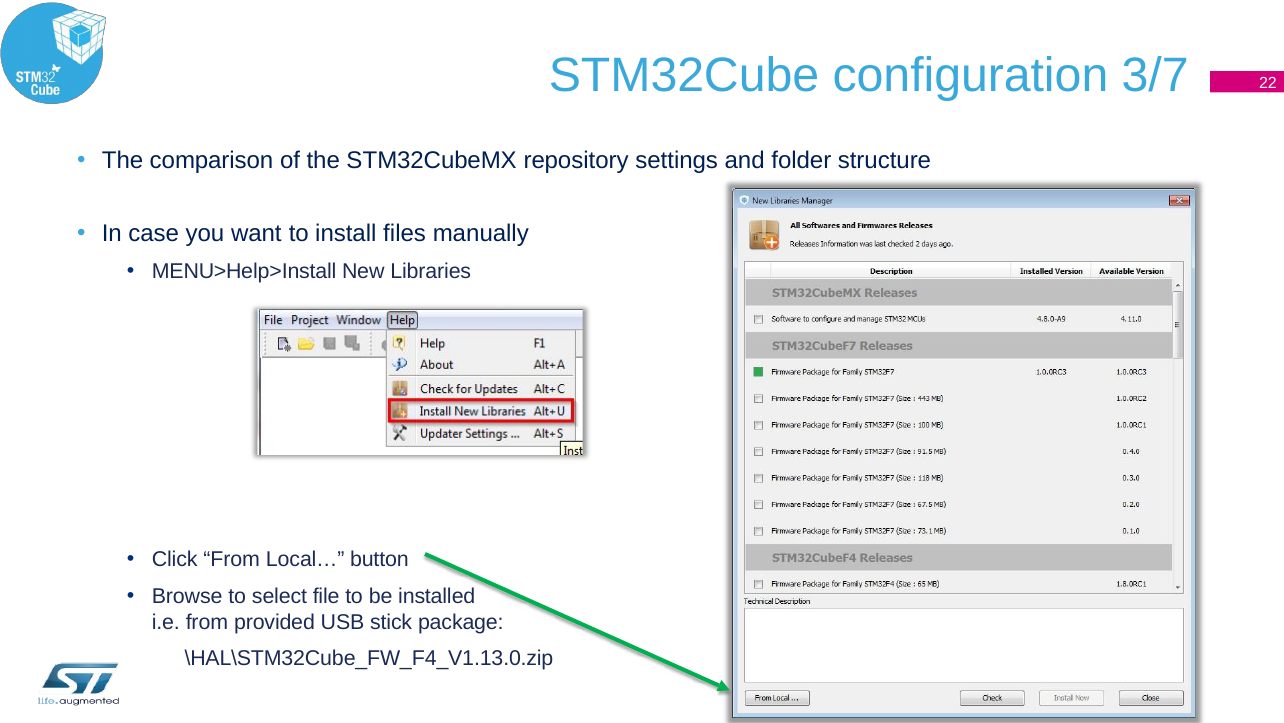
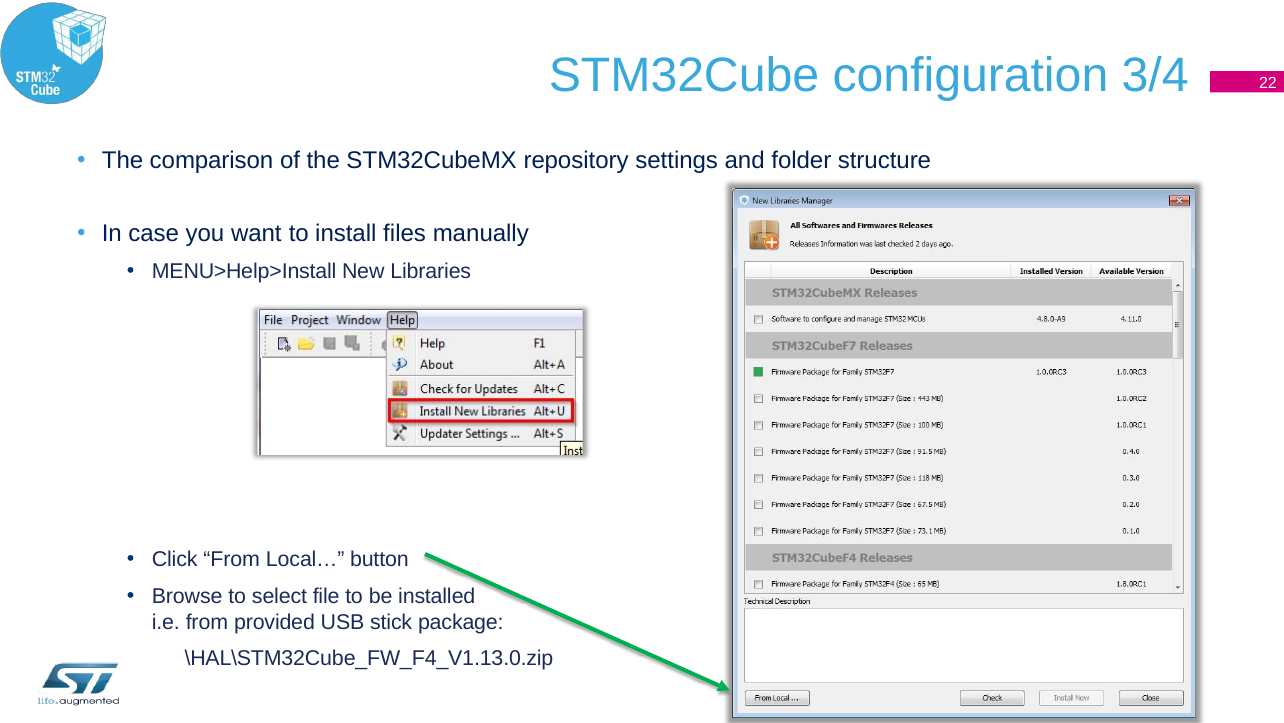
3/7: 3/7 -> 3/4 (1155, 76)
